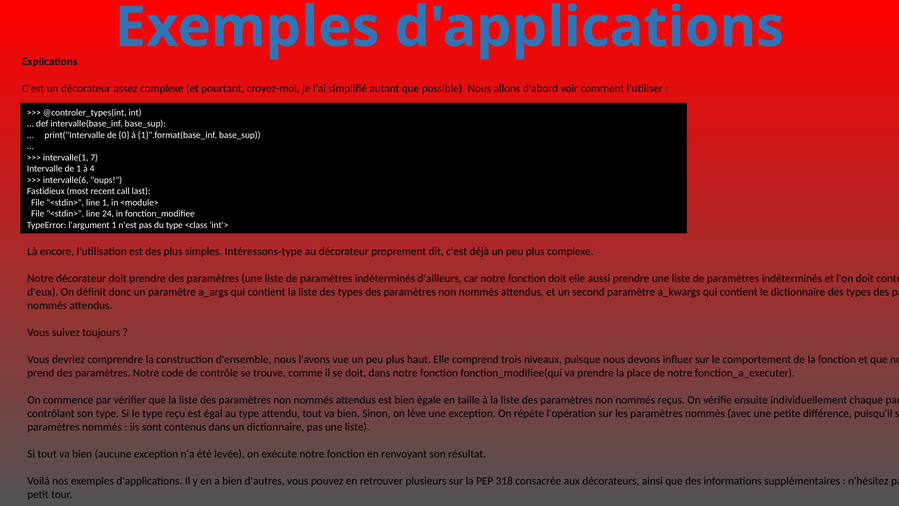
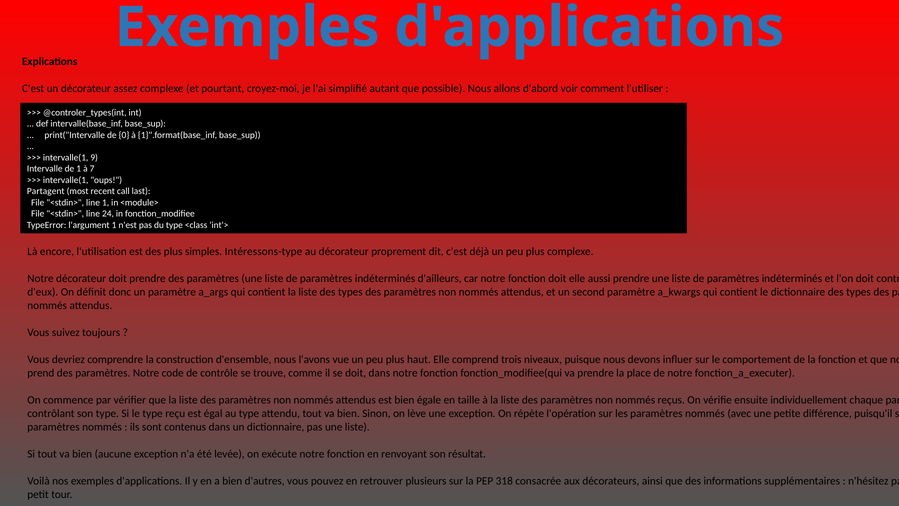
7: 7 -> 9 (94, 157)
4: 4 -> 7 (92, 169)
intervalle(6: intervalle(6 -> intervalle(1 (66, 180)
Fastidieux: Fastidieux -> Partagent (46, 191)
